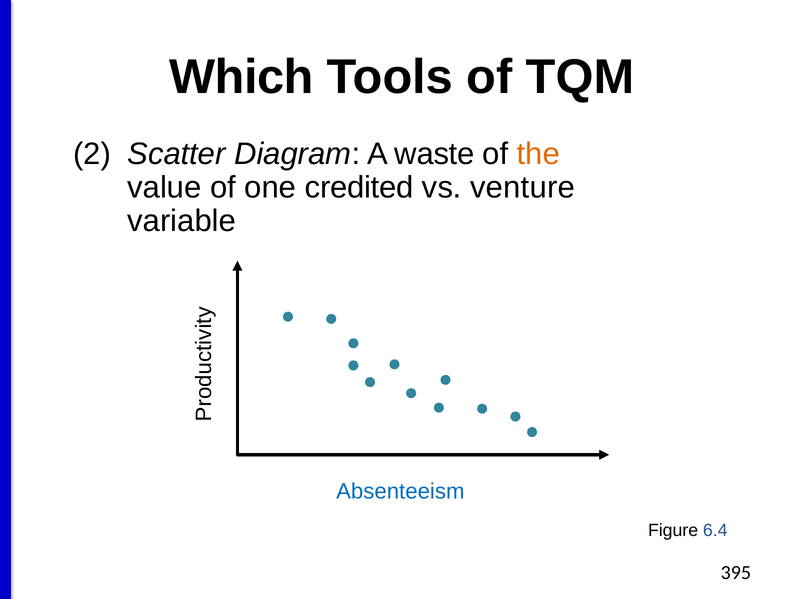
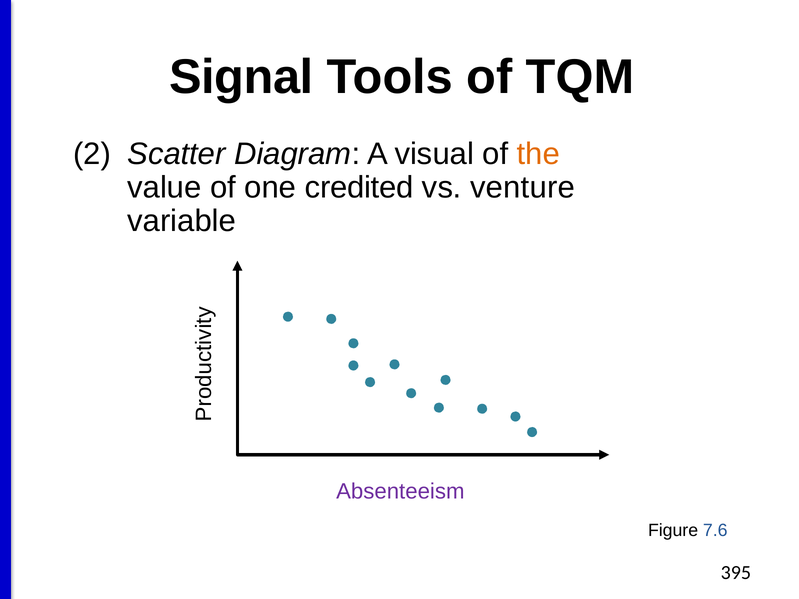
Which: Which -> Signal (241, 77)
waste: waste -> visual (434, 154)
Absenteeism colour: blue -> purple (400, 491)
6.4: 6.4 -> 7.6 (715, 530)
